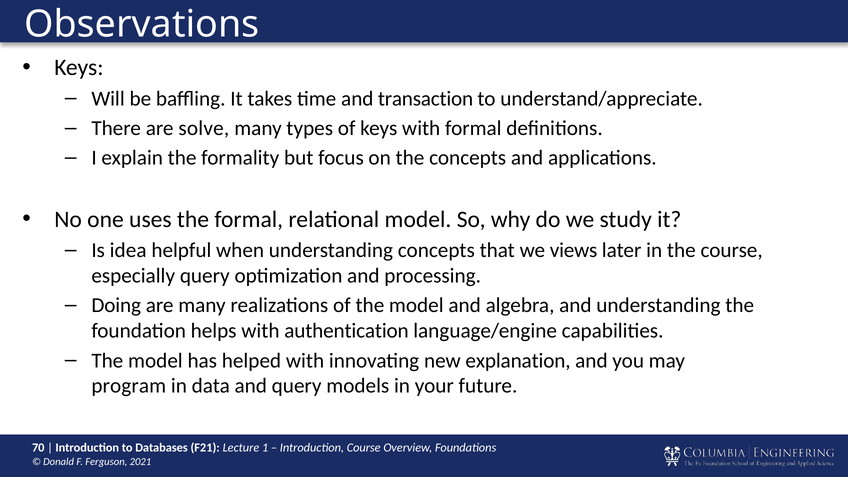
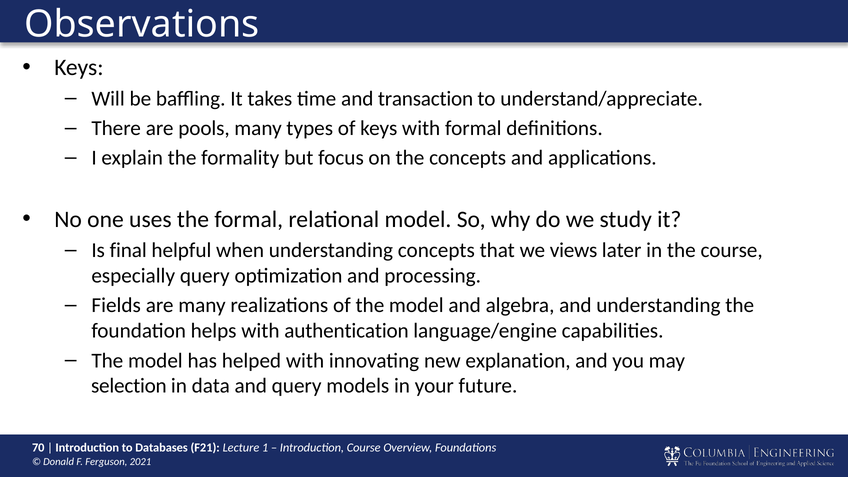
solve: solve -> pools (204, 128)
idea: idea -> final (128, 250)
Doing: Doing -> Fields (116, 305)
program: program -> selection (129, 386)
